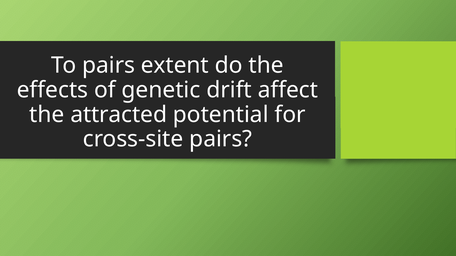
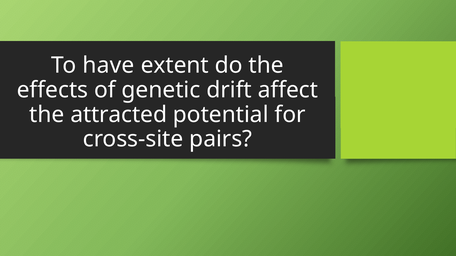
To pairs: pairs -> have (108, 66)
